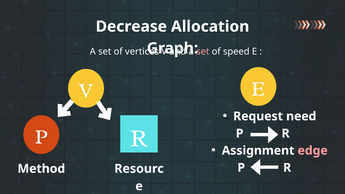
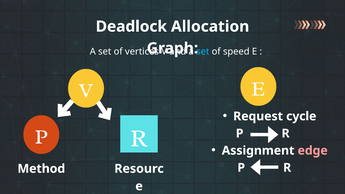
Decrease: Decrease -> Deadlock (131, 27)
set colour: pink -> light blue (203, 52)
need: need -> cycle (301, 116)
